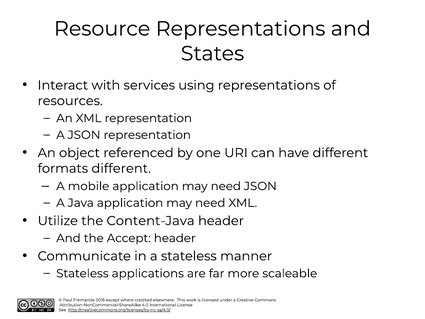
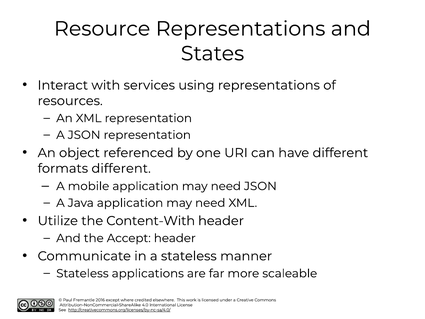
Content-Java: Content-Java -> Content-With (151, 221)
